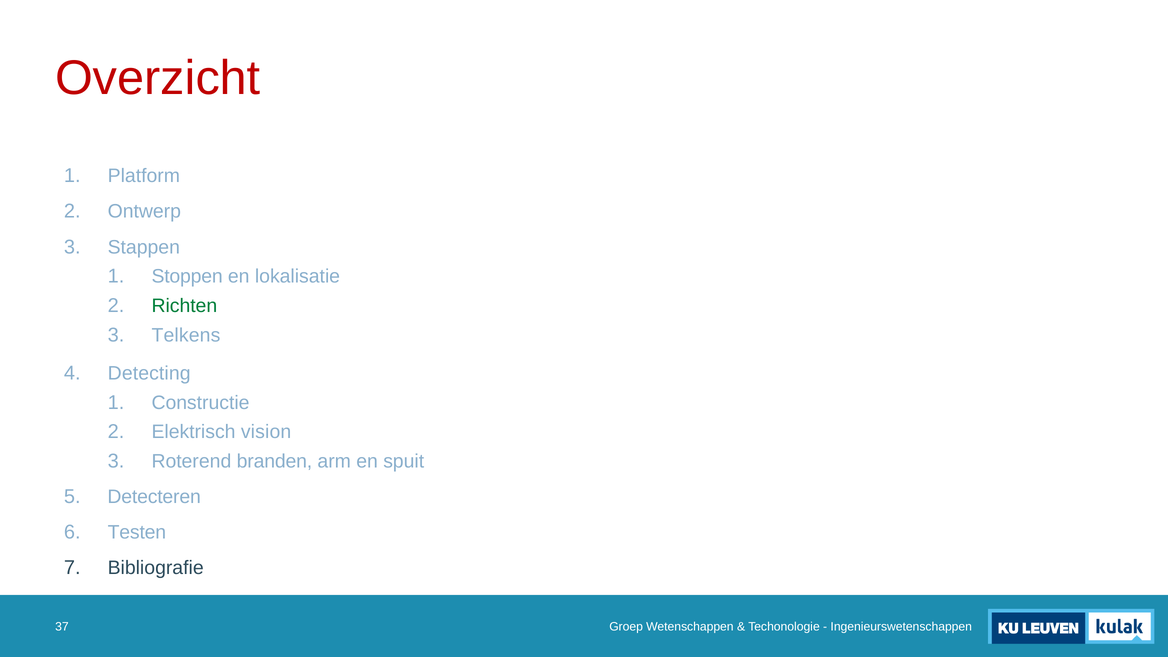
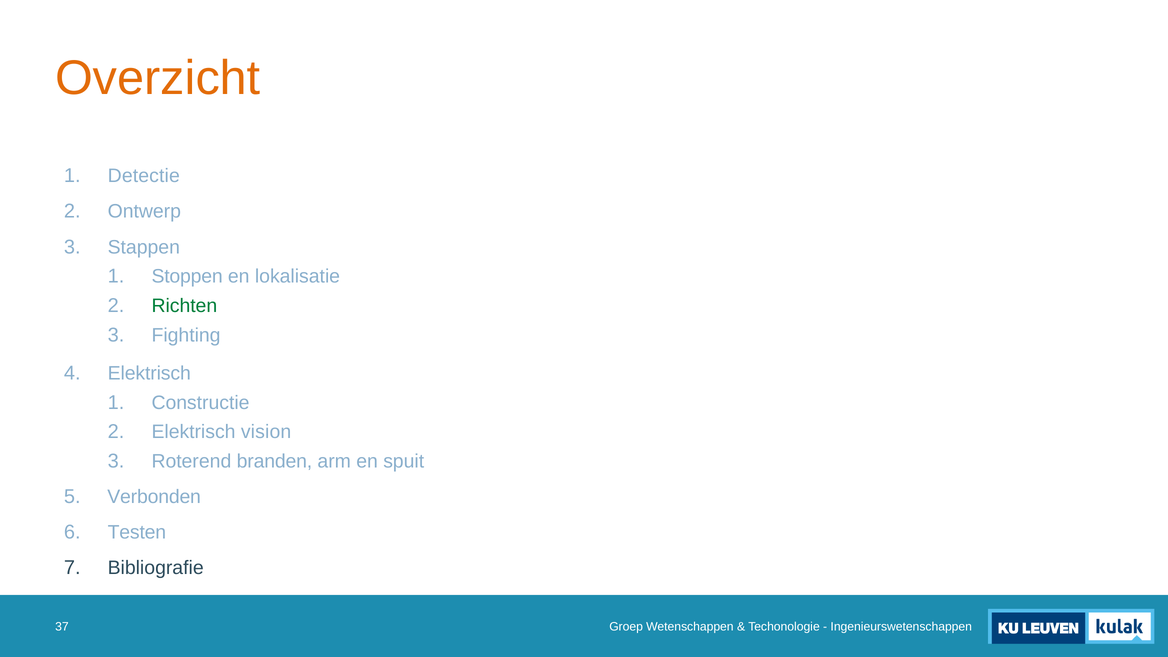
Overzicht colour: red -> orange (158, 78)
Platform: Platform -> Detectie (144, 176)
Telkens: Telkens -> Fighting (186, 335)
Detecting: Detecting -> Elektrisch (149, 373)
Detecteren: Detecteren -> Verbonden (154, 497)
